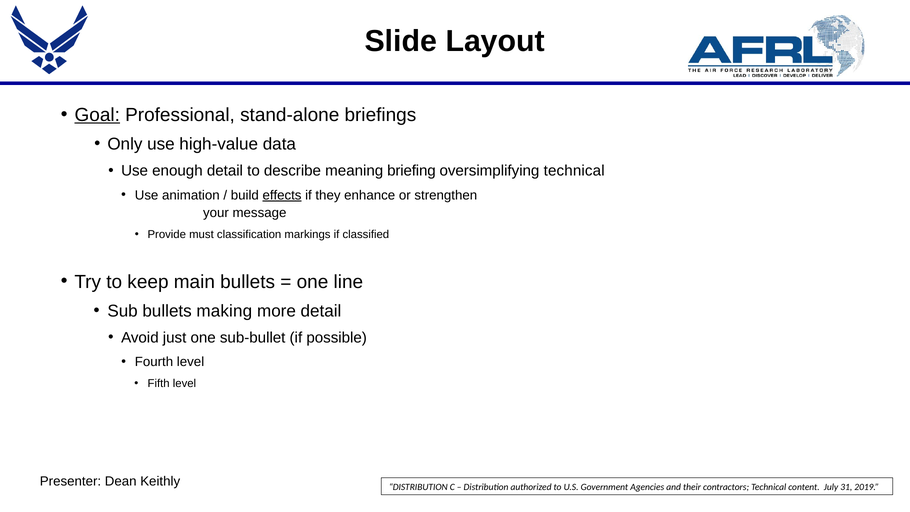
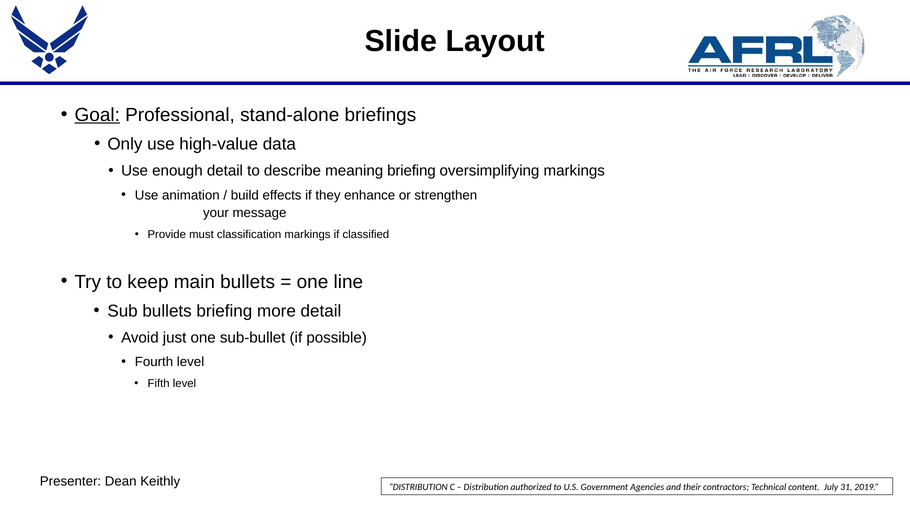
oversimplifying technical: technical -> markings (574, 171)
effects underline: present -> none (282, 195)
bullets making: making -> briefing (224, 311)
